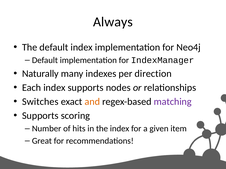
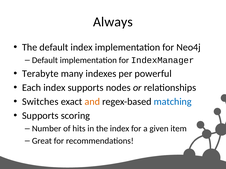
Naturally: Naturally -> Terabyte (40, 74)
direction: direction -> powerful (153, 74)
matching colour: purple -> blue (173, 102)
